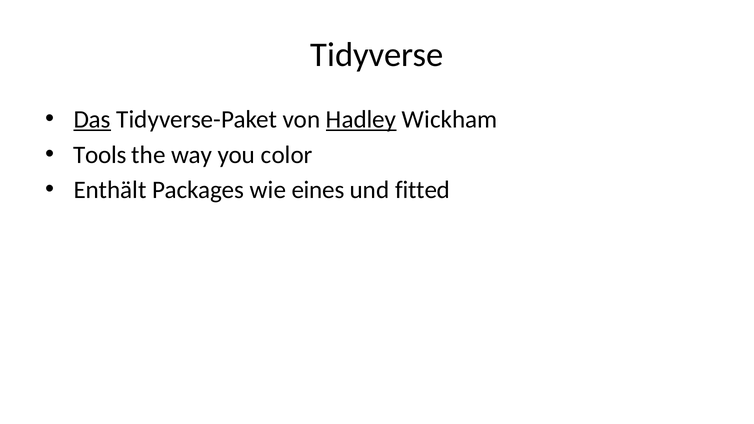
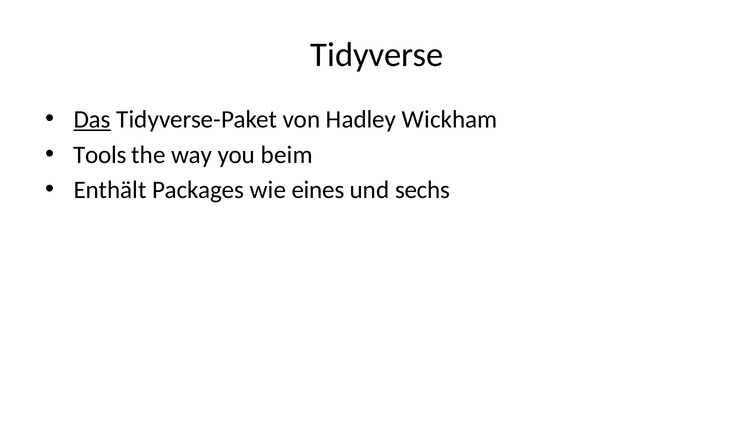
Hadley underline: present -> none (361, 120)
color: color -> beim (287, 155)
fitted: fitted -> sechs (423, 190)
